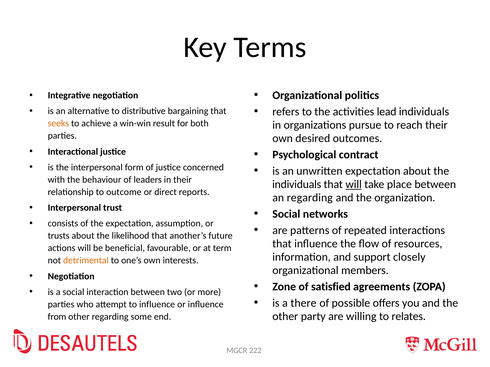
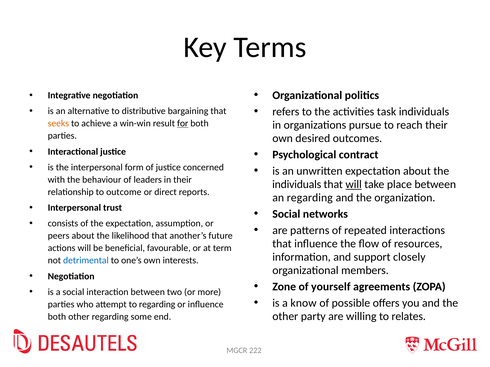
lead: lead -> task (387, 112)
for underline: none -> present (183, 124)
trusts: trusts -> peers (59, 236)
detrimental colour: orange -> blue (86, 261)
satisfied: satisfied -> yourself (331, 287)
there: there -> know (304, 303)
to influence: influence -> regarding (157, 305)
from: from -> both (57, 317)
